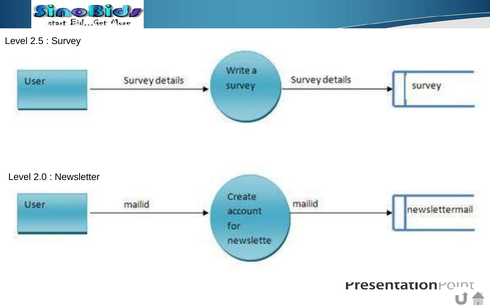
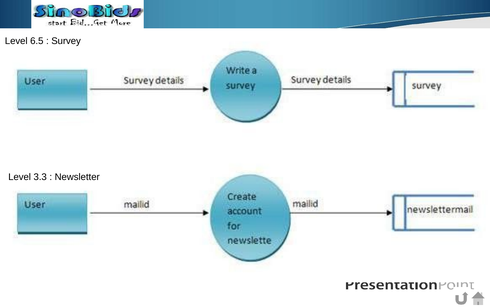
2.5: 2.5 -> 6.5 (37, 41)
2.0: 2.0 -> 3.3 (40, 177)
